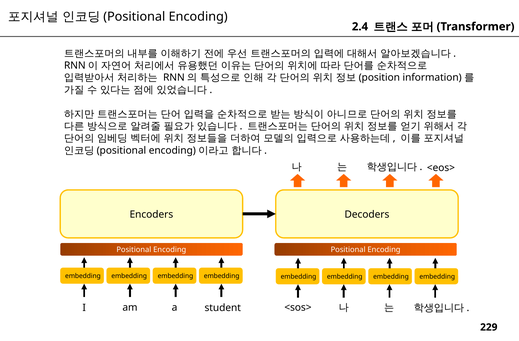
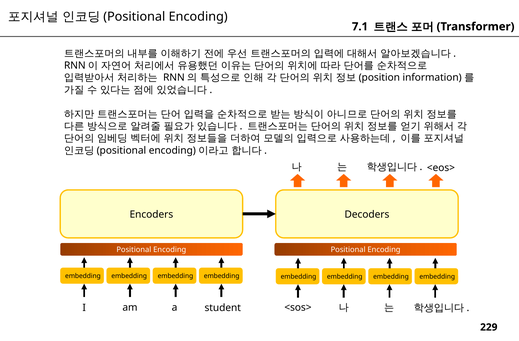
2.4: 2.4 -> 7.1 (360, 27)
